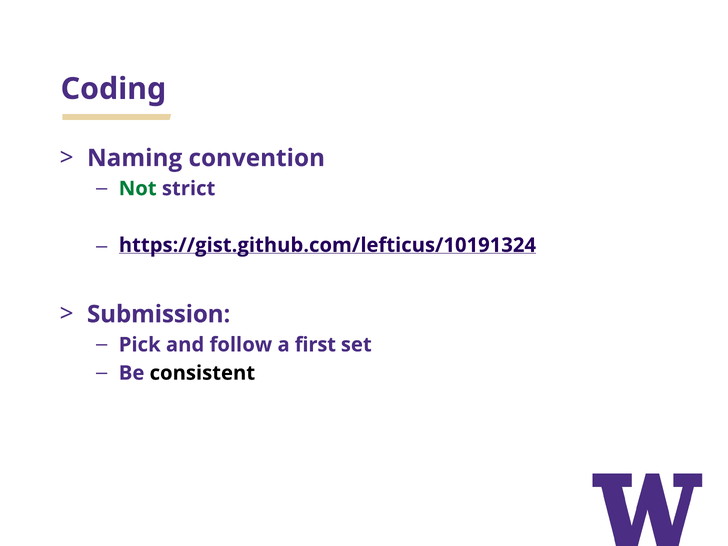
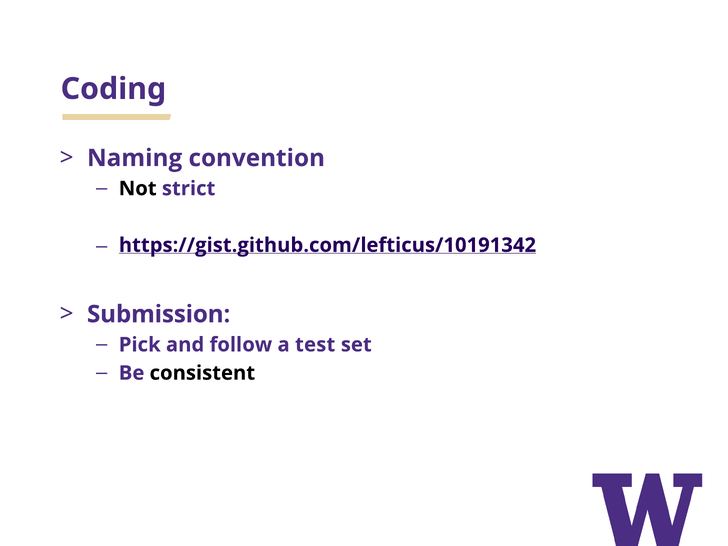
Not colour: green -> black (138, 189)
https://gist.github.com/lefticus/10191324: https://gist.github.com/lefticus/10191324 -> https://gist.github.com/lefticus/10191342 (327, 245)
first: first -> test (315, 345)
